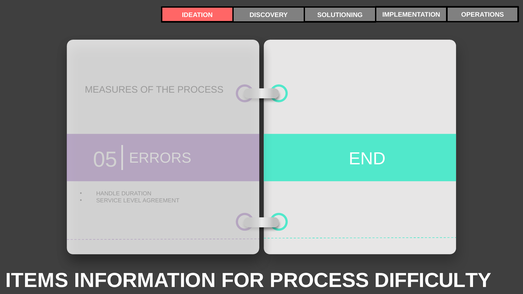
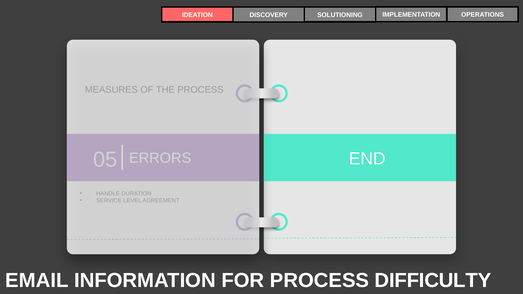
ITEMS: ITEMS -> EMAIL (37, 281)
